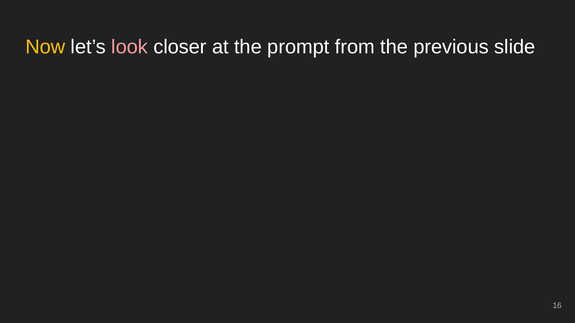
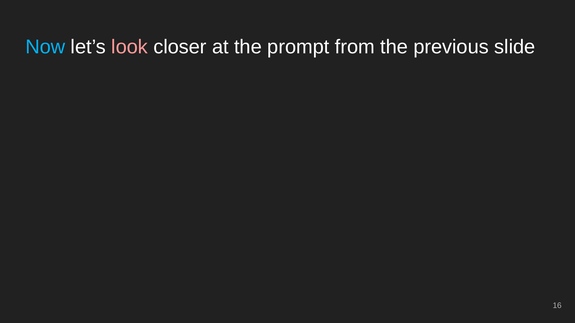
Now colour: yellow -> light blue (45, 47)
